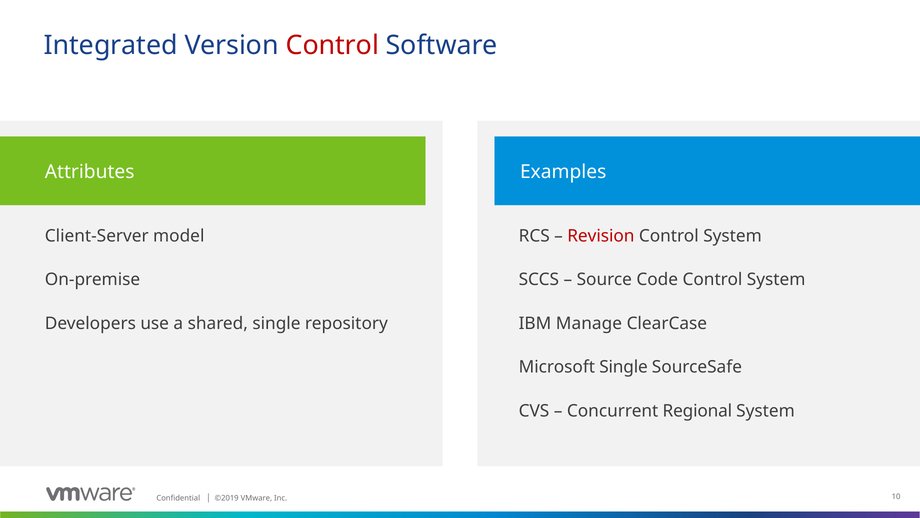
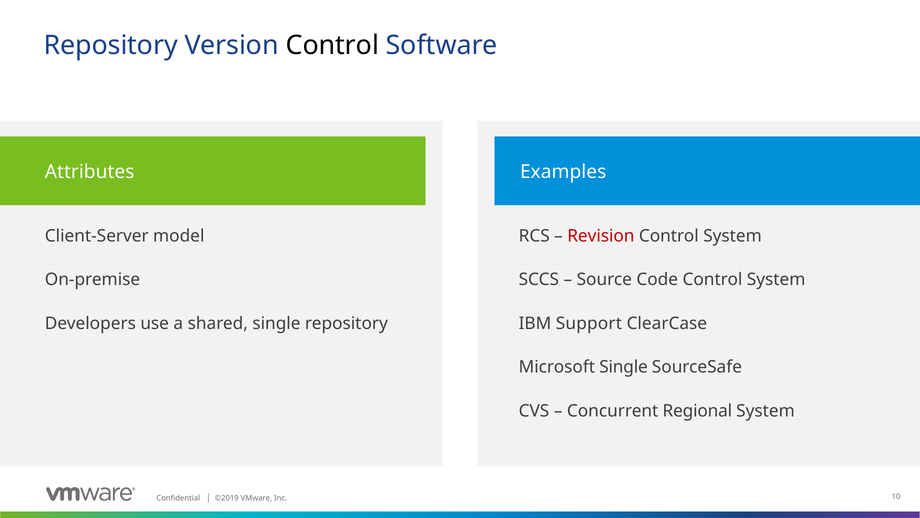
Integrated: Integrated -> Repository (111, 45)
Control colour: red -> black (332, 45)
Manage: Manage -> Support (589, 323)
